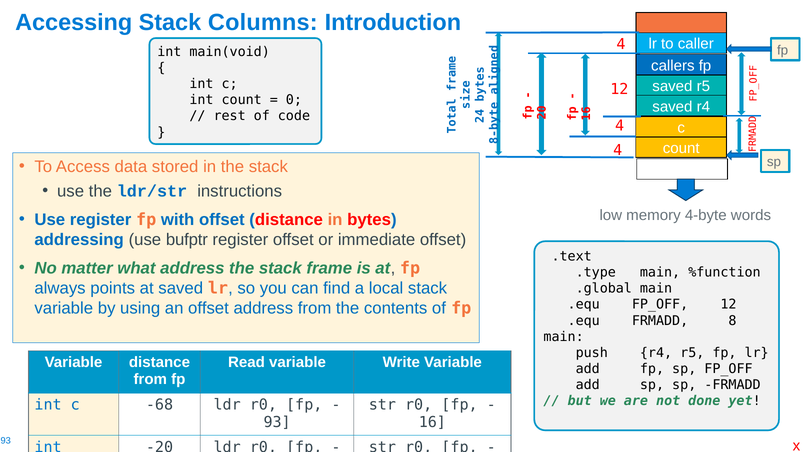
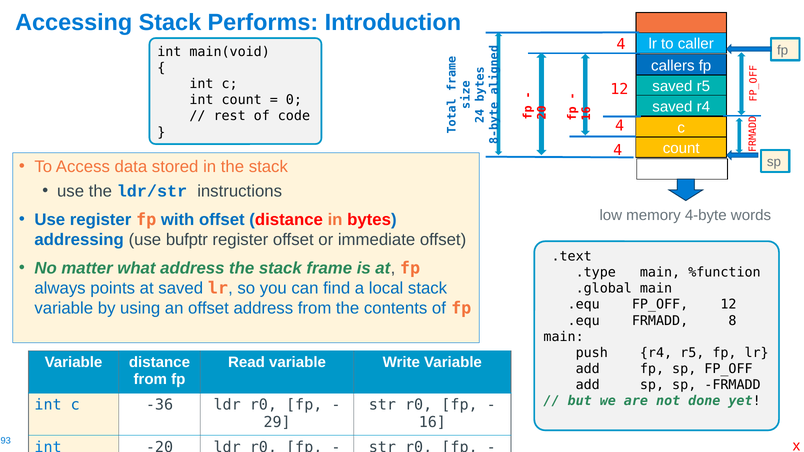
Columns: Columns -> Performs (263, 22)
-68: -68 -> -36 (160, 405)
93: 93 -> 29 (277, 423)
